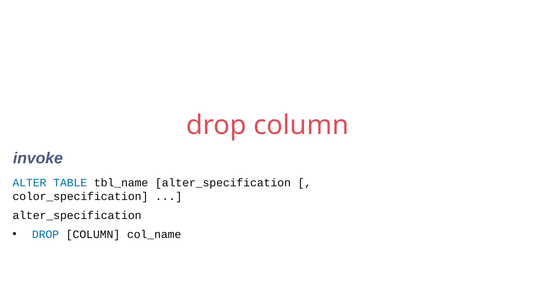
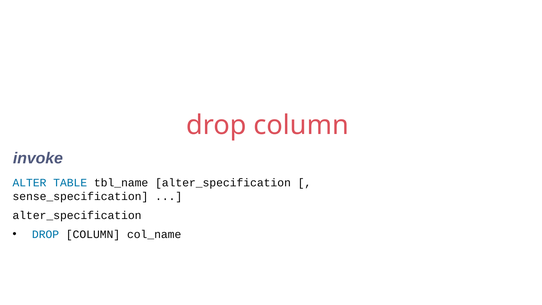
color_specification: color_specification -> sense_specification (80, 196)
